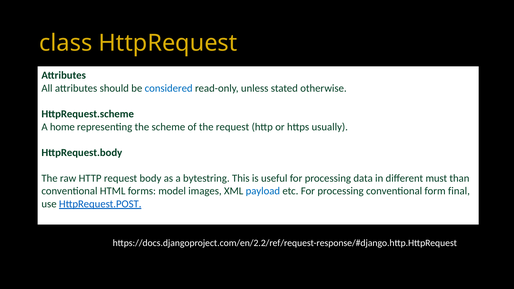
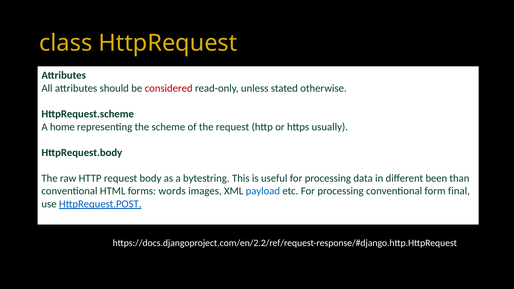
considered colour: blue -> red (169, 88)
must: must -> been (436, 178)
model: model -> words (172, 191)
